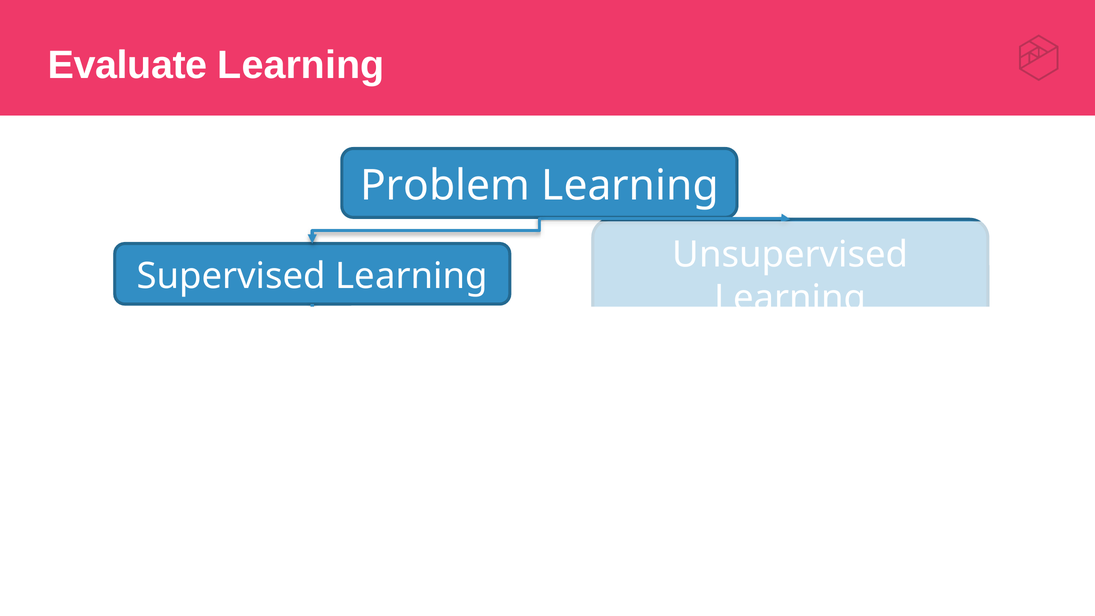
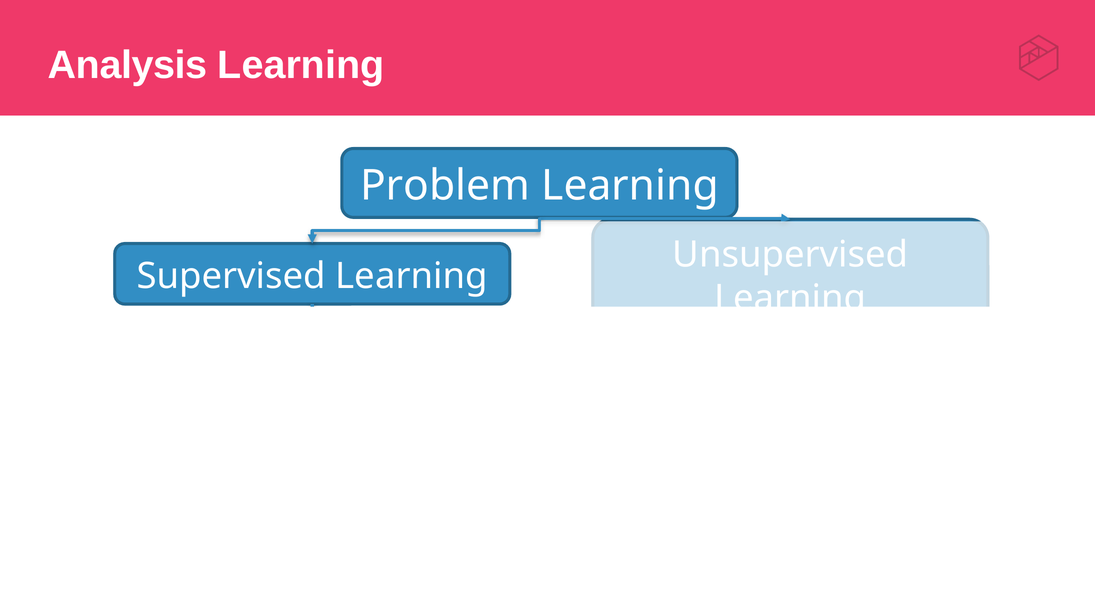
Evaluate: Evaluate -> Analysis (128, 65)
